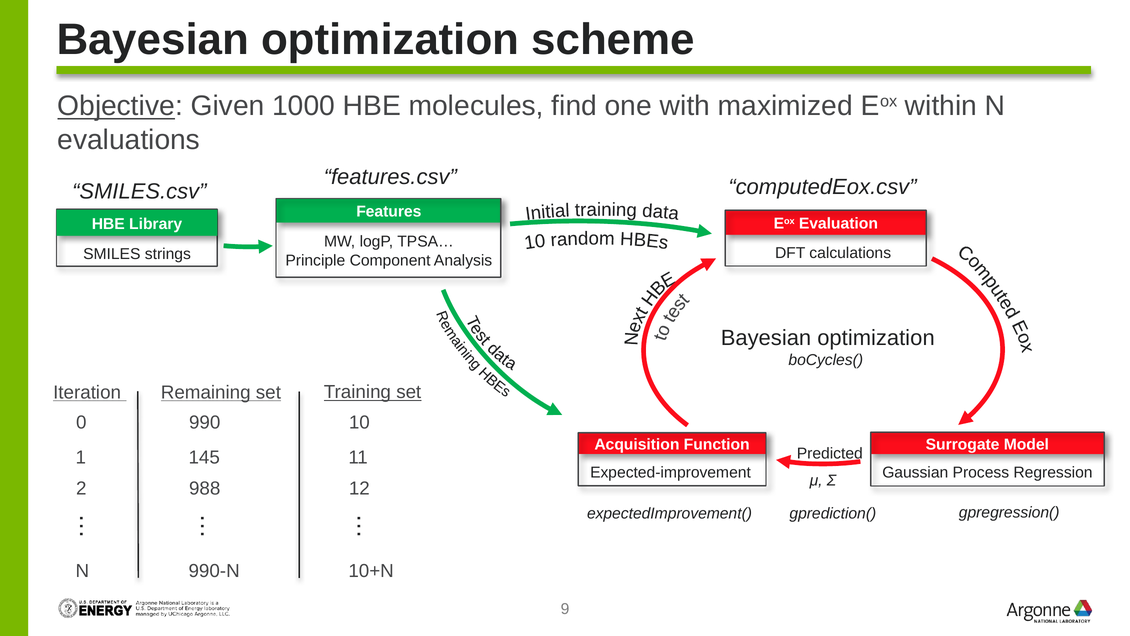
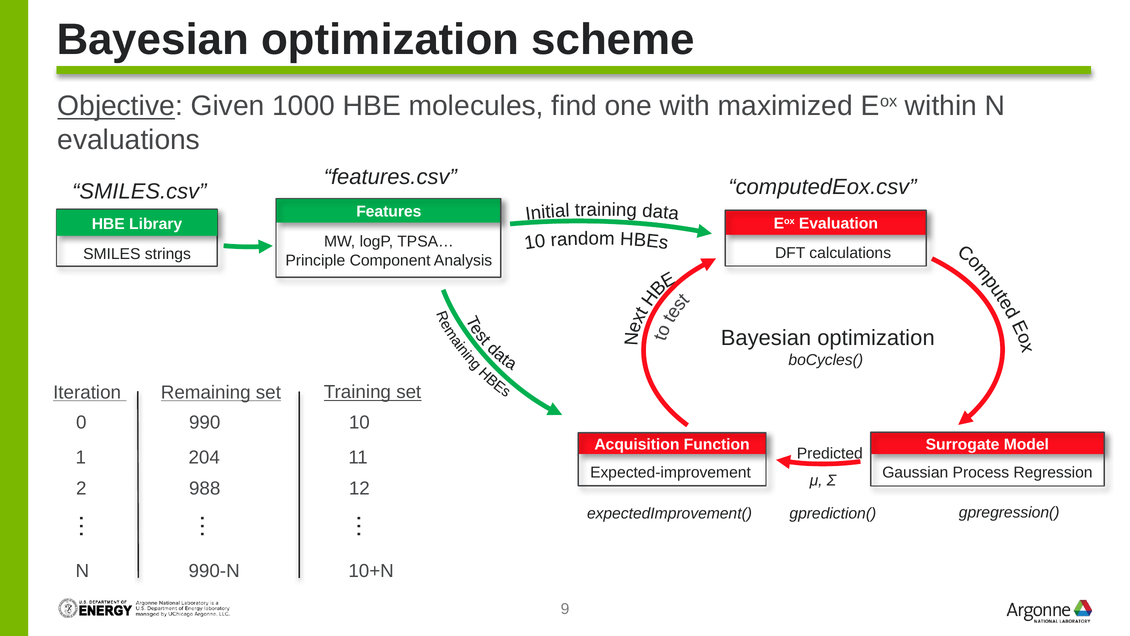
145: 145 -> 204 (204, 457)
